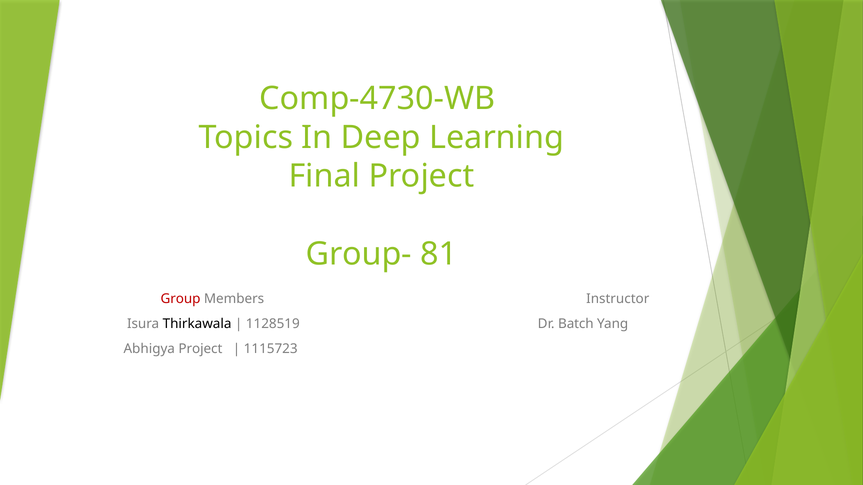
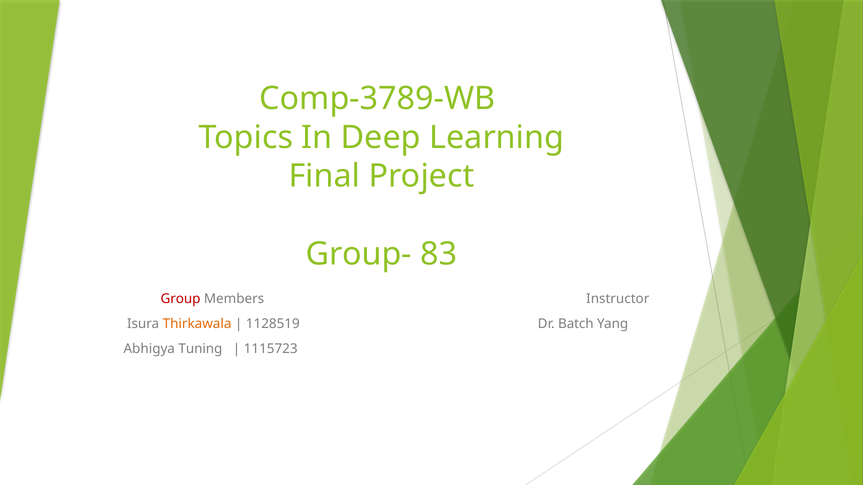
Comp-4730-WB: Comp-4730-WB -> Comp-3789-WB (377, 99)
81: 81 -> 83 (439, 254)
Thirkawala colour: black -> orange (197, 324)
Abhigya Project: Project -> Tuning (200, 349)
